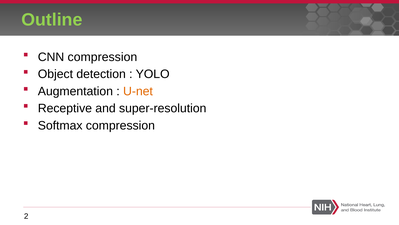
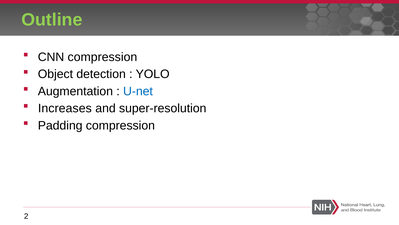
U-net colour: orange -> blue (138, 91)
Receptive: Receptive -> Increases (65, 108)
Softmax: Softmax -> Padding (60, 125)
